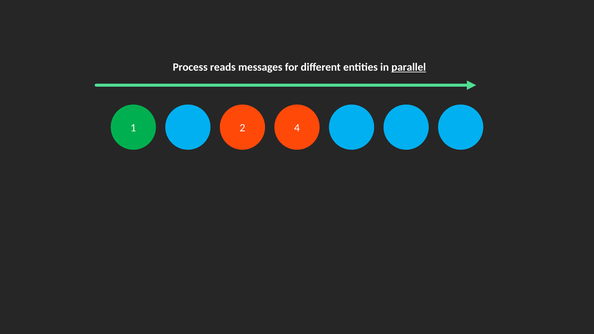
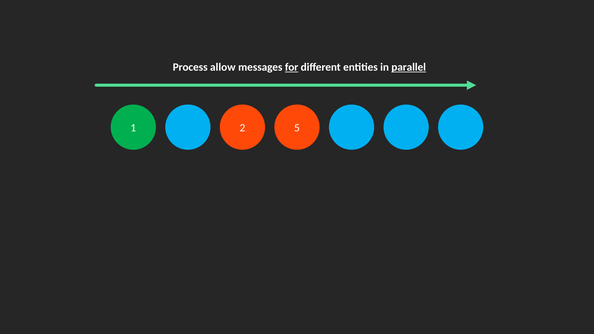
reads: reads -> allow (223, 67)
for underline: none -> present (292, 67)
4: 4 -> 5 (297, 128)
